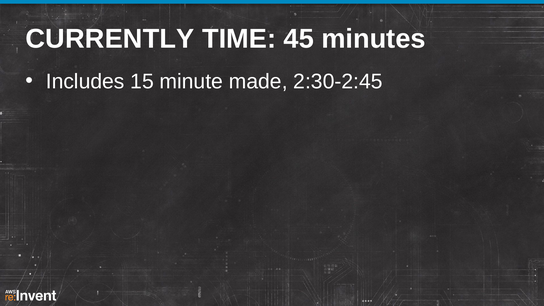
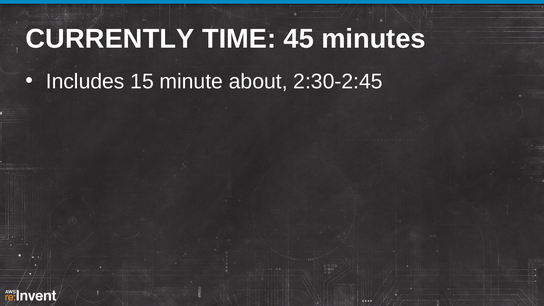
made: made -> about (258, 81)
